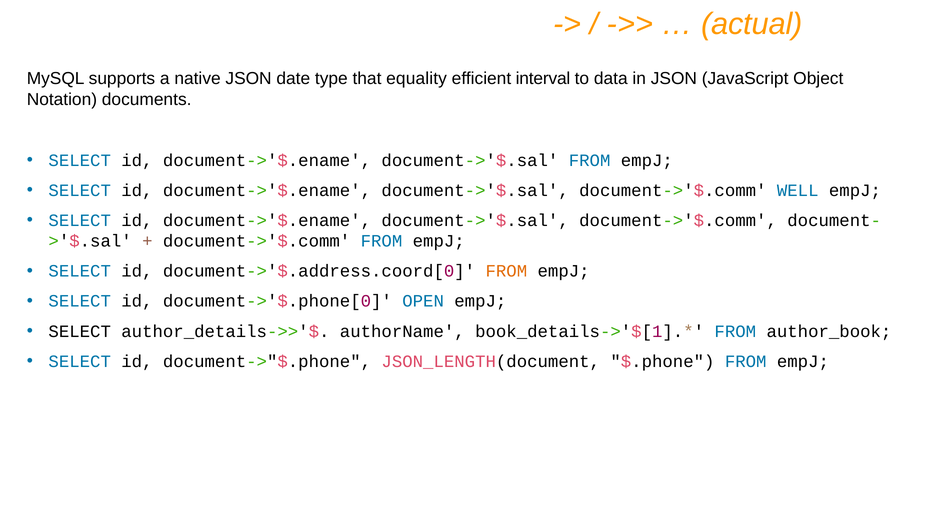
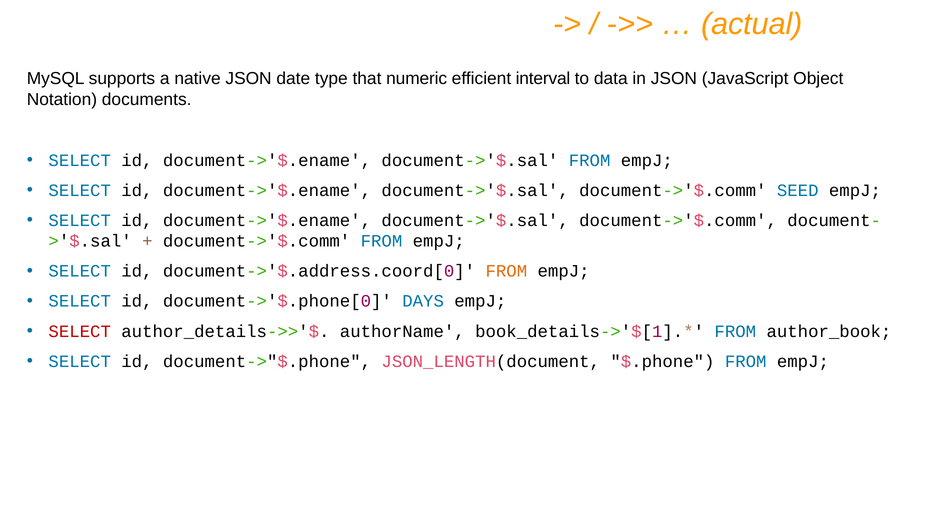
equality: equality -> numeric (417, 79)
WELL: WELL -> SEED (798, 190)
OPEN: OPEN -> DAYS (423, 301)
SELECT colour: black -> red (80, 331)
